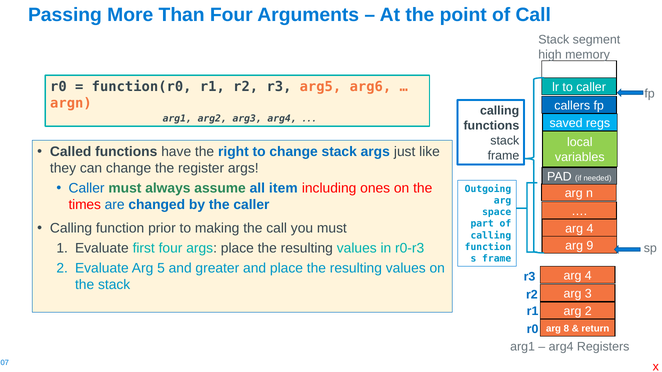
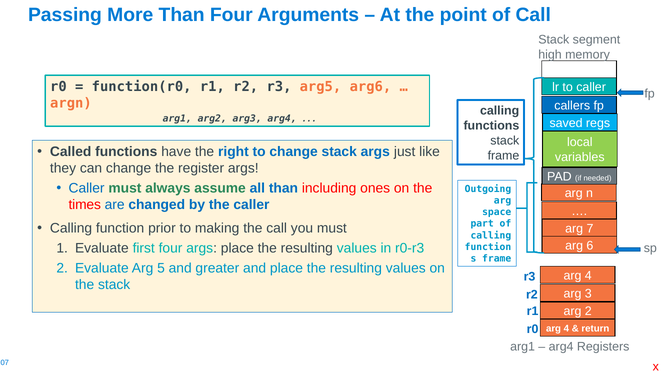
all item: item -> than (283, 188)
4: 4 -> 7 (590, 229)
9: 9 -> 6 (590, 246)
8: 8 -> 4 (566, 329)
